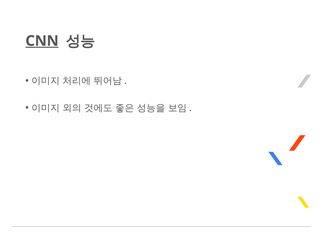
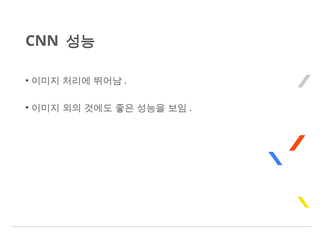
CNN underline: present -> none (42, 41)
